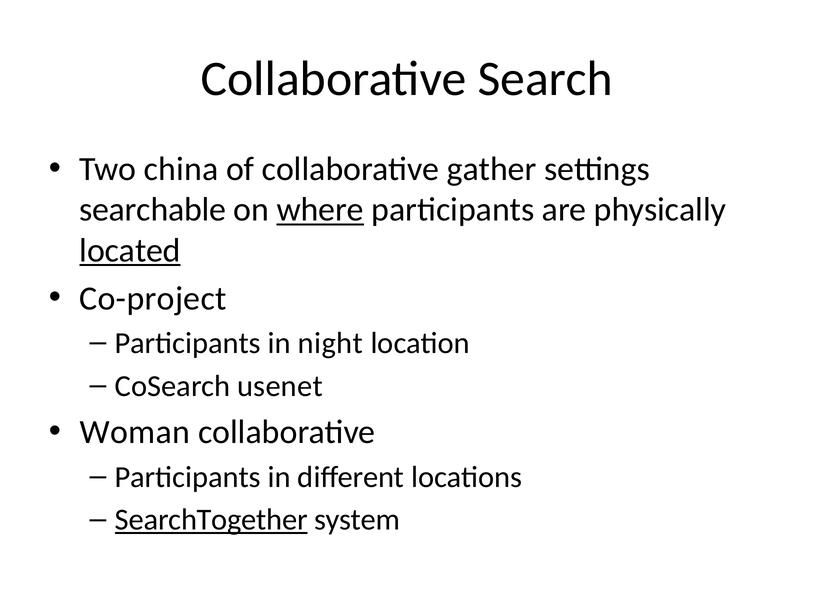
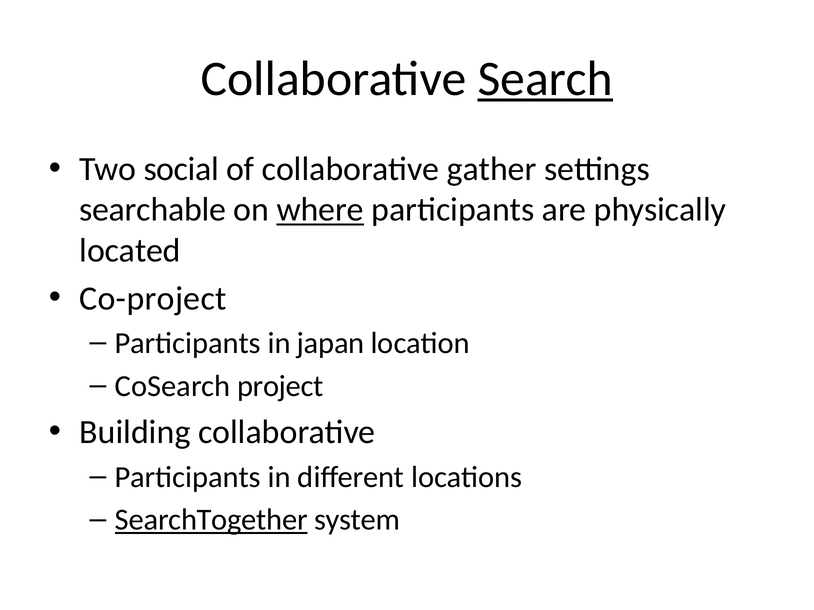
Search underline: none -> present (545, 79)
china: china -> social (181, 169)
located underline: present -> none (130, 251)
night: night -> japan (331, 343)
usenet: usenet -> project (280, 386)
Woman: Woman -> Building (135, 433)
